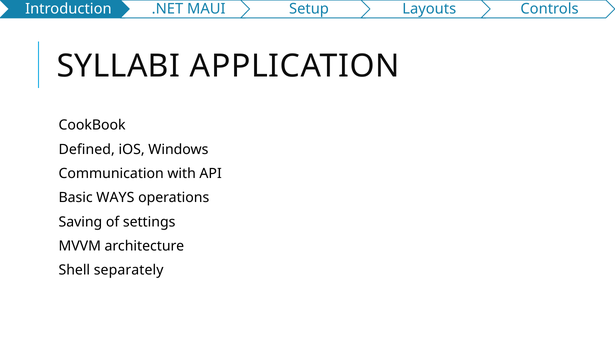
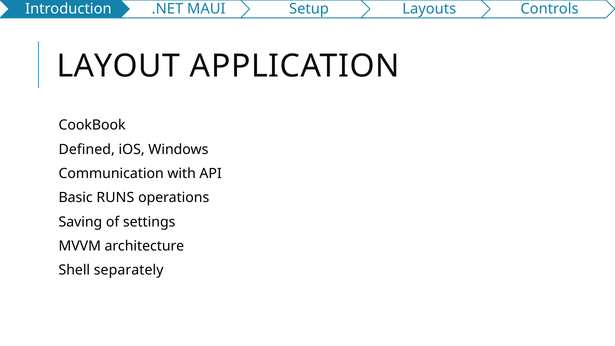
SYLLABI: SYLLABI -> LAYOUT (118, 66)
WAYS: WAYS -> RUNS (115, 198)
